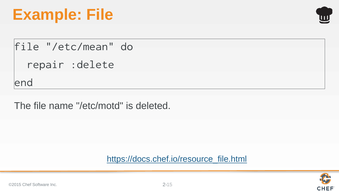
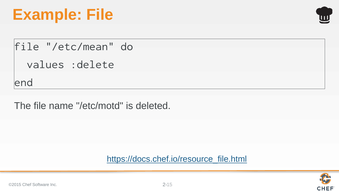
repair: repair -> values (45, 64)
